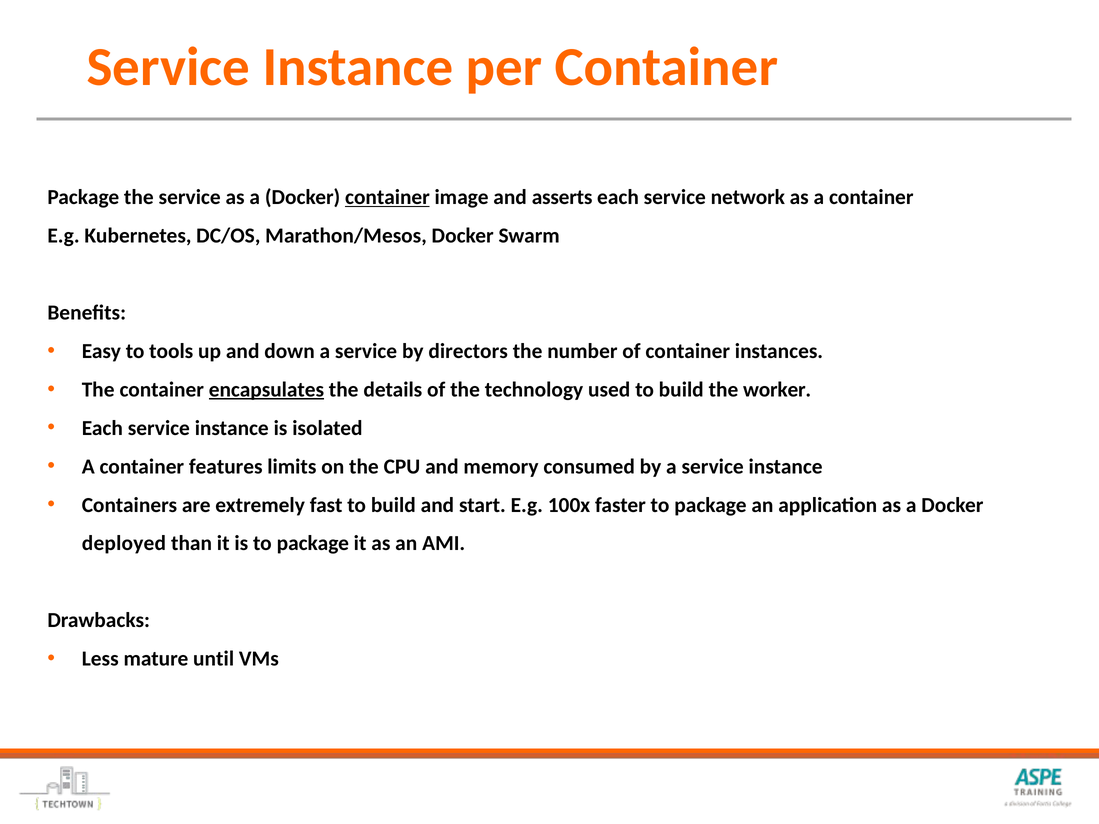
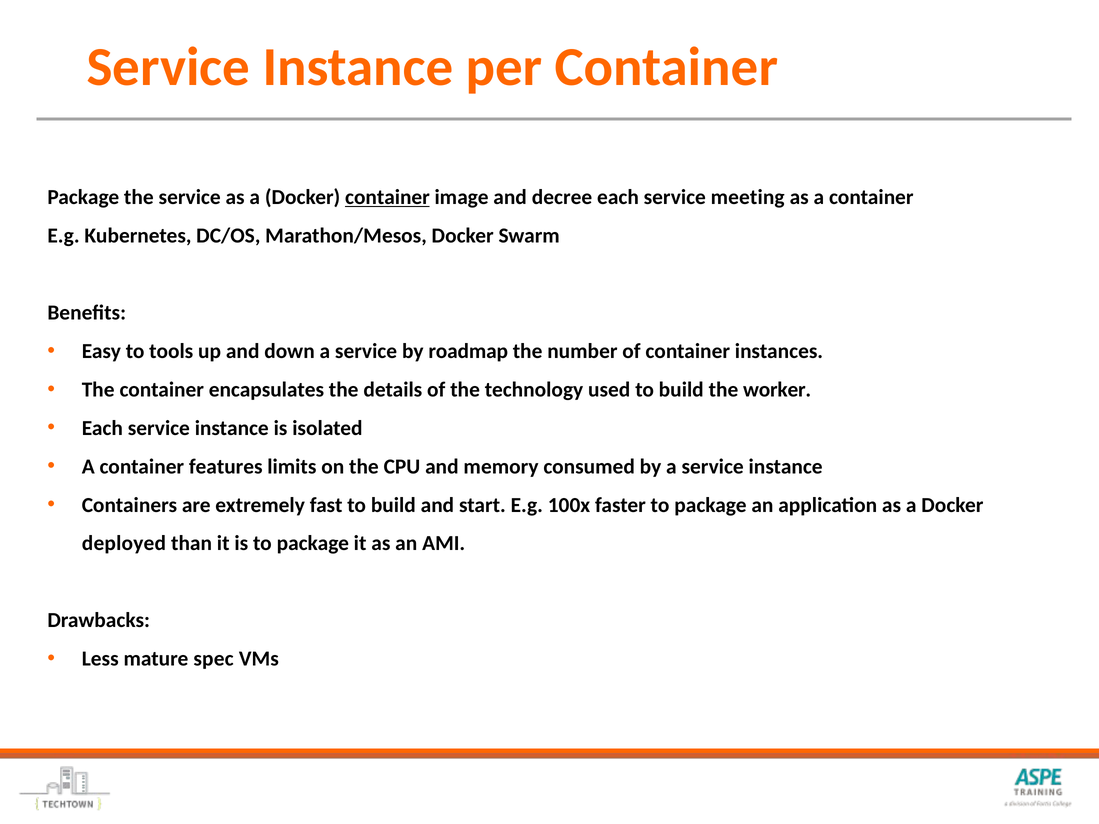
asserts: asserts -> decree (562, 197)
network: network -> meeting (748, 197)
directors: directors -> roadmap (468, 351)
encapsulates underline: present -> none (266, 390)
until: until -> spec (214, 659)
